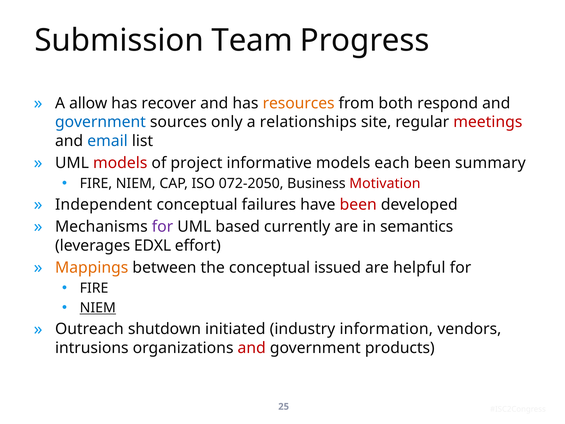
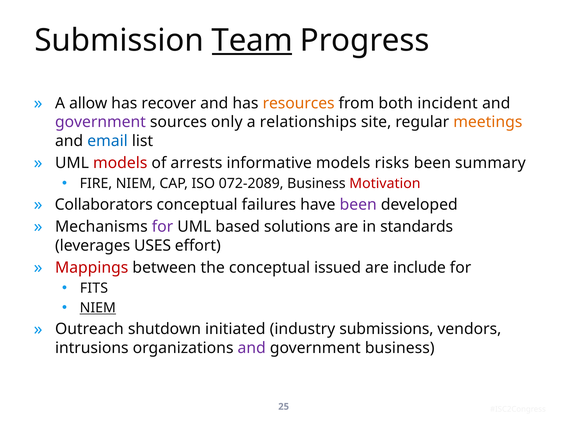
Team underline: none -> present (252, 40)
respond: respond -> incident (448, 103)
government colour: blue -> purple (100, 122)
meetings colour: red -> orange (488, 122)
project: project -> arrests (196, 163)
each: each -> risks (392, 163)
072-2050: 072-2050 -> 072-2089 (251, 183)
Independent: Independent -> Collaborators (104, 205)
been colour: red -> purple (358, 205)
currently: currently -> solutions (297, 227)
semantics: semantics -> standards (417, 227)
EDXL: EDXL -> USES (153, 245)
Mappings colour: orange -> red (92, 267)
helpful: helpful -> include (419, 267)
FIRE: FIRE -> FITS (94, 288)
information: information -> submissions (386, 329)
and colour: red -> purple (252, 348)
government products: products -> business (400, 348)
